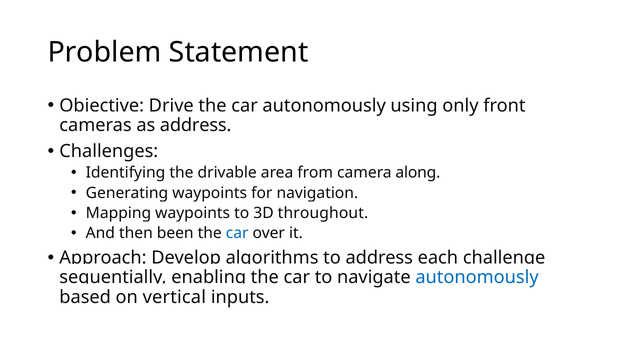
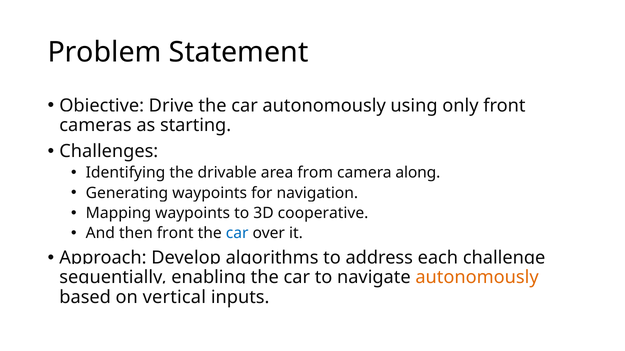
as address: address -> starting (196, 125)
throughout: throughout -> cooperative (323, 213)
then been: been -> front (175, 233)
autonomously colour: blue -> orange (477, 278)
